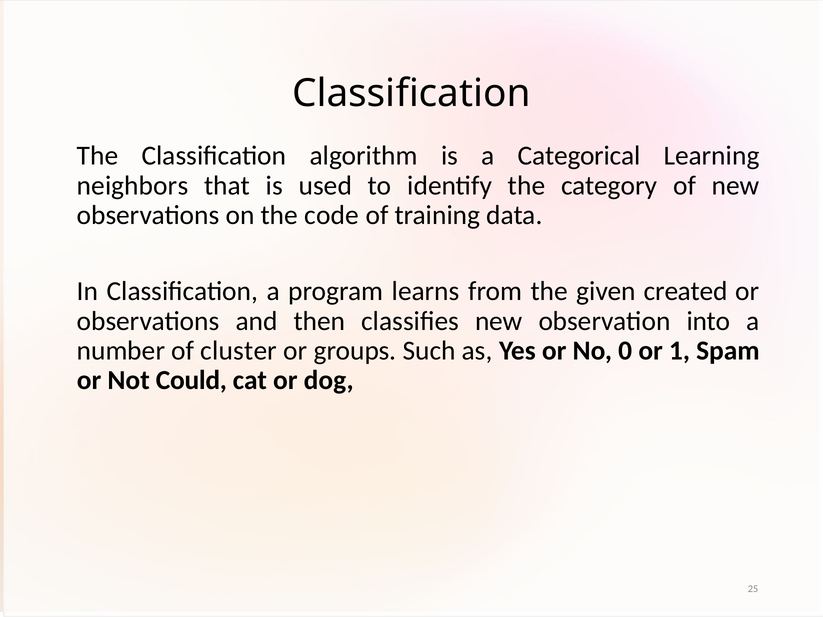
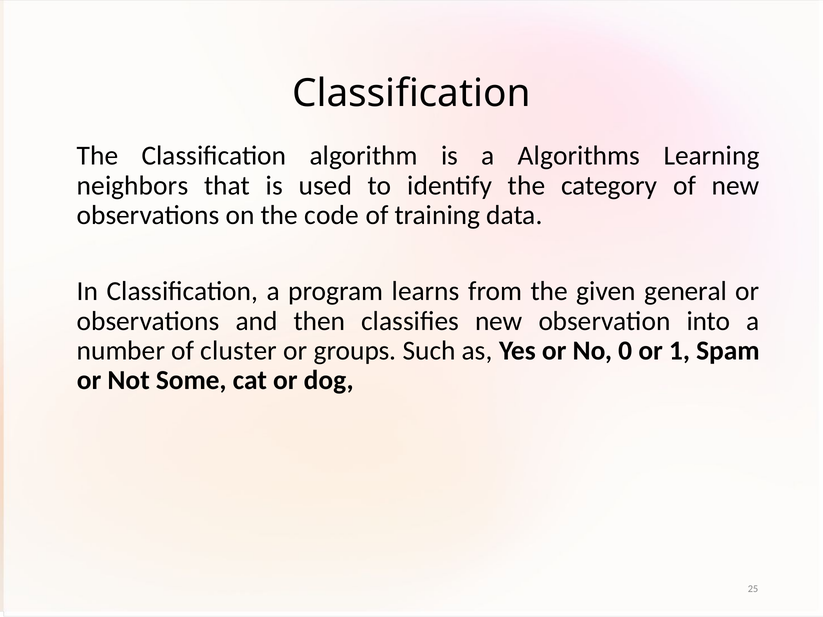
Categorical: Categorical -> Algorithms (579, 156)
created: created -> general (686, 292)
Could: Could -> Some (191, 380)
